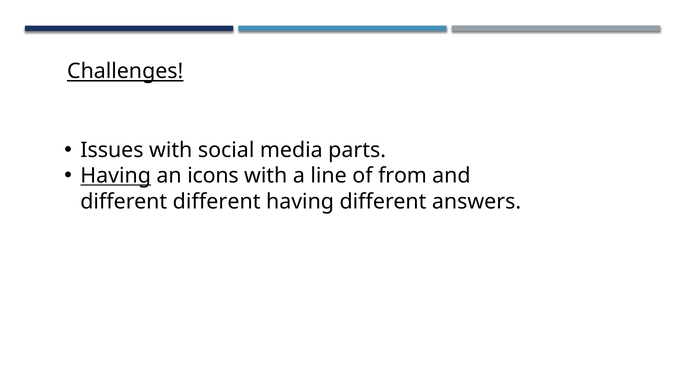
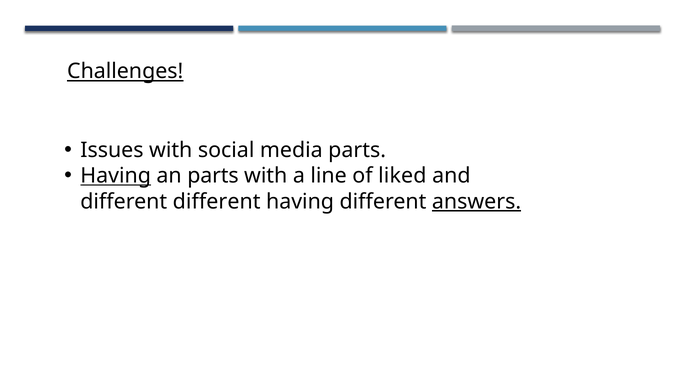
an icons: icons -> parts (213, 176)
from: from -> liked (402, 176)
answers underline: none -> present (477, 202)
